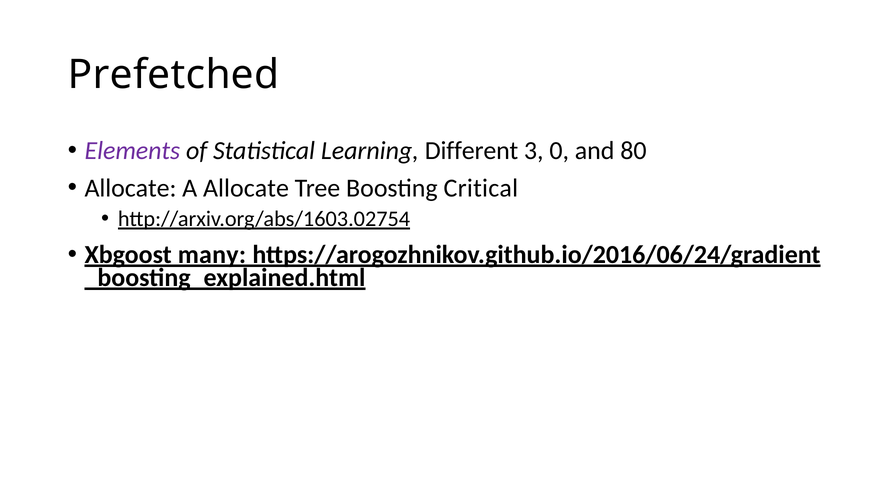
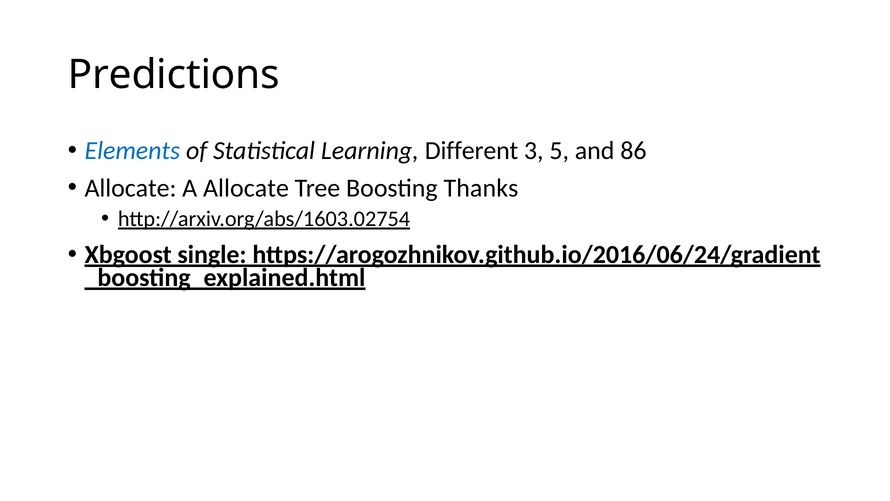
Prefetched: Prefetched -> Predictions (174, 75)
Elements colour: purple -> blue (132, 150)
0: 0 -> 5 (559, 150)
80: 80 -> 86 (633, 150)
Critical: Critical -> Thanks (481, 188)
many: many -> single (212, 255)
